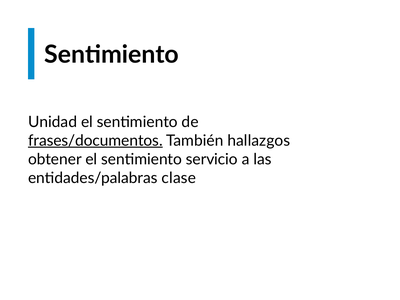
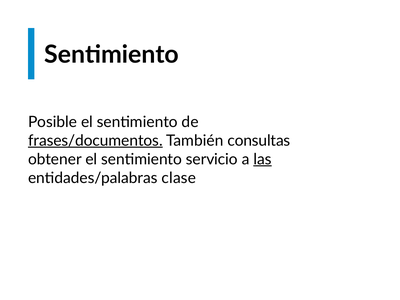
Unidad: Unidad -> Posible (53, 122)
hallazgos: hallazgos -> consultas (259, 141)
las underline: none -> present (262, 159)
